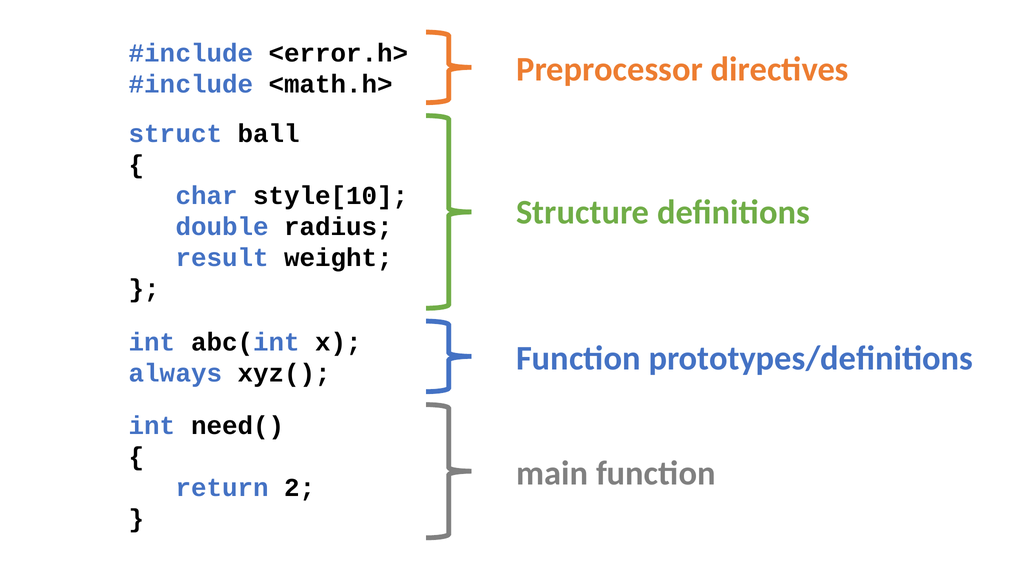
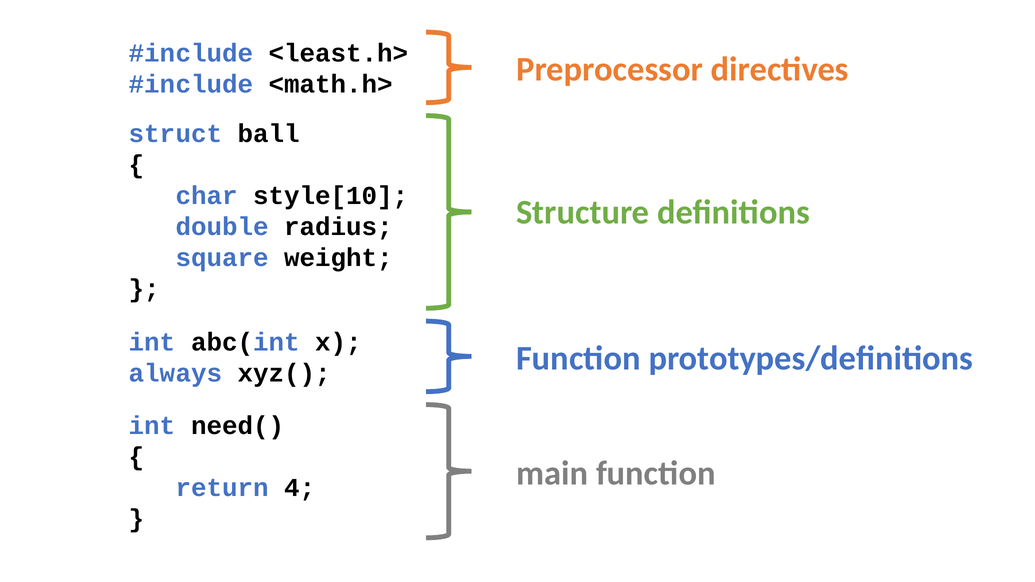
<error.h>: <error.h> -> <least.h> (339, 53)
result: result -> square (222, 258)
2: 2 -> 4 (300, 488)
